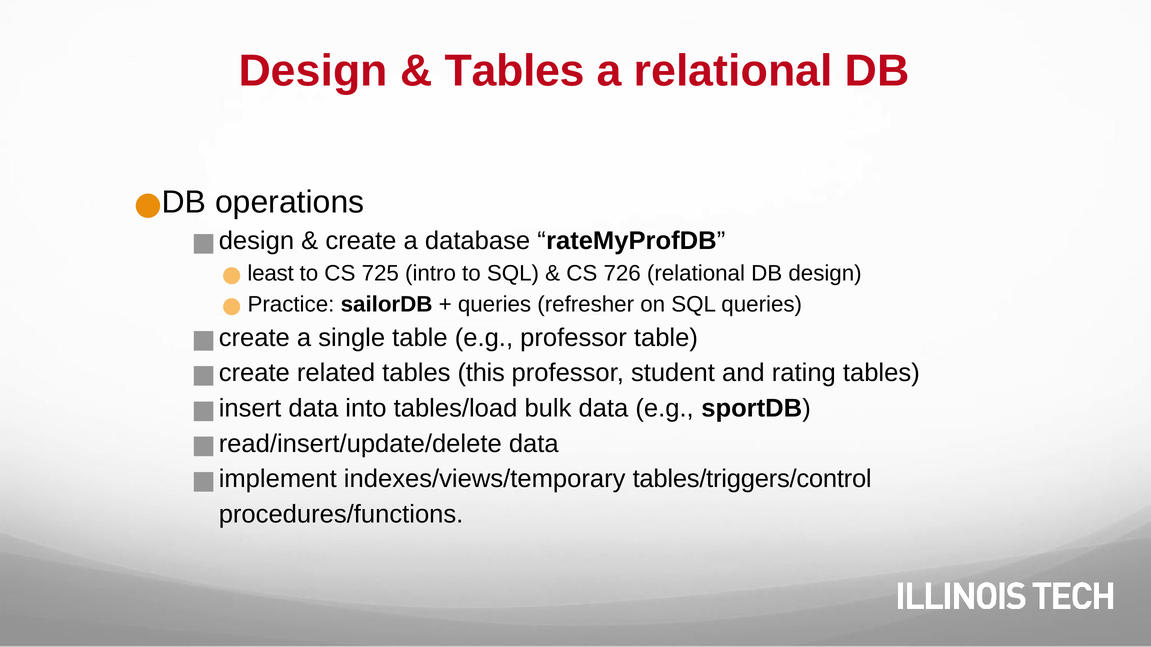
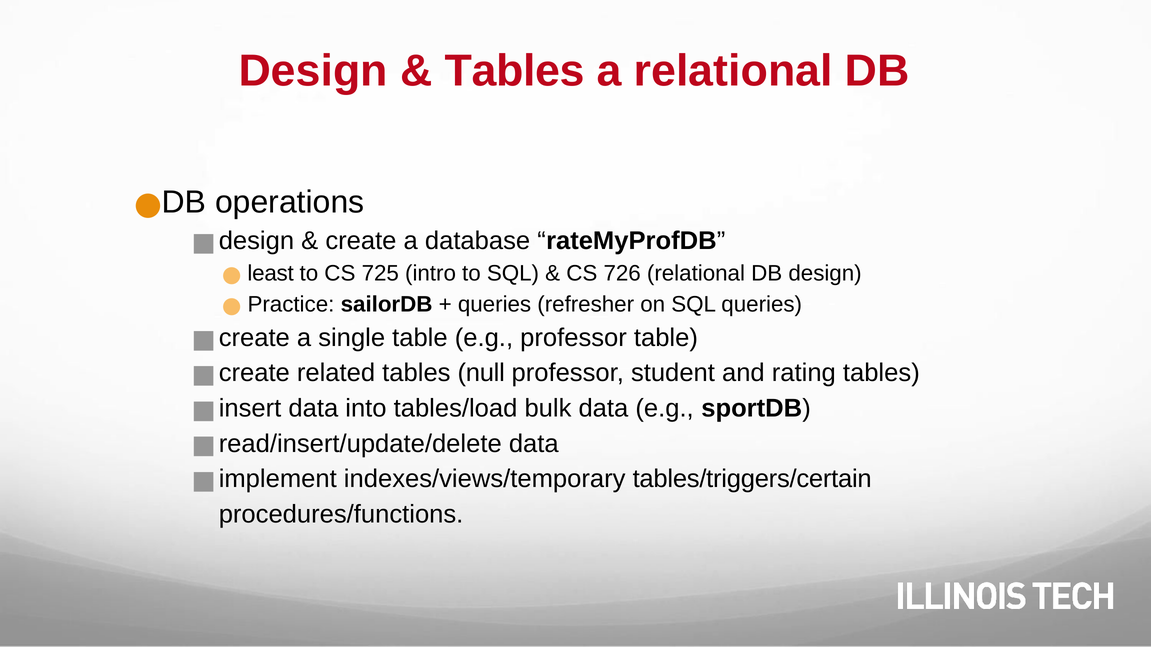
this: this -> null (481, 373)
tables/triggers/control: tables/triggers/control -> tables/triggers/certain (752, 479)
